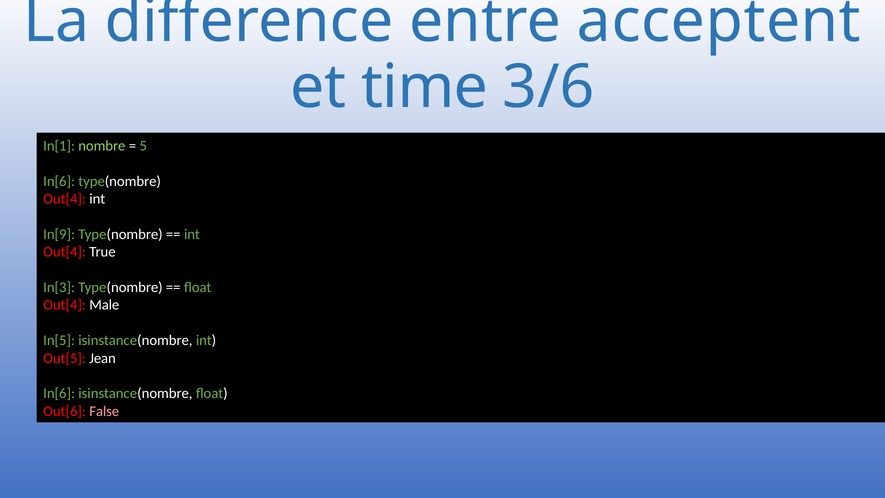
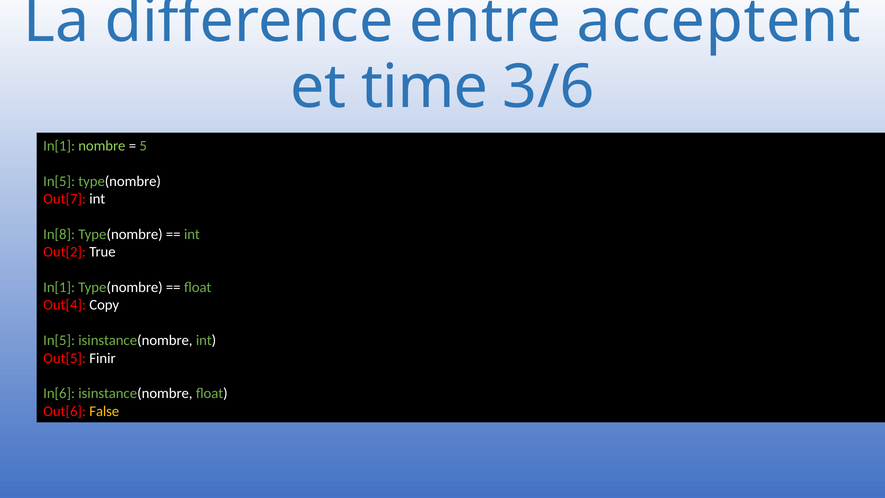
In[6: In[6 -> In[5 (59, 181)
Out[4: Out[4 -> Out[7 (65, 199)
In[9: In[9 -> In[8 (59, 234)
Out[4: Out[4 -> Out[2 (65, 252)
In[3: In[3 -> In[1 (59, 287)
Male: Male -> Copy (104, 305)
Jean: Jean -> Finir (103, 358)
False colour: pink -> yellow (104, 411)
